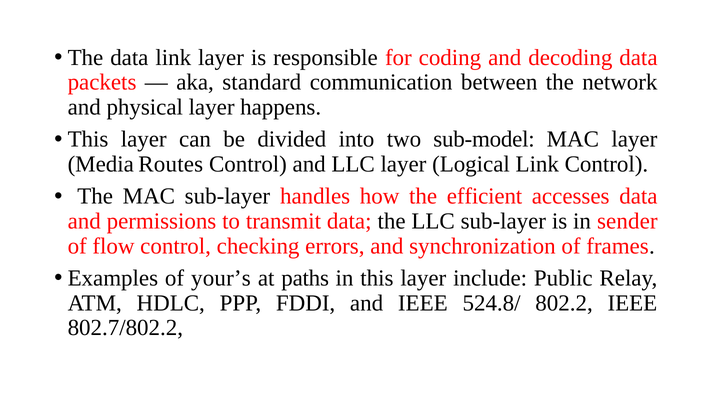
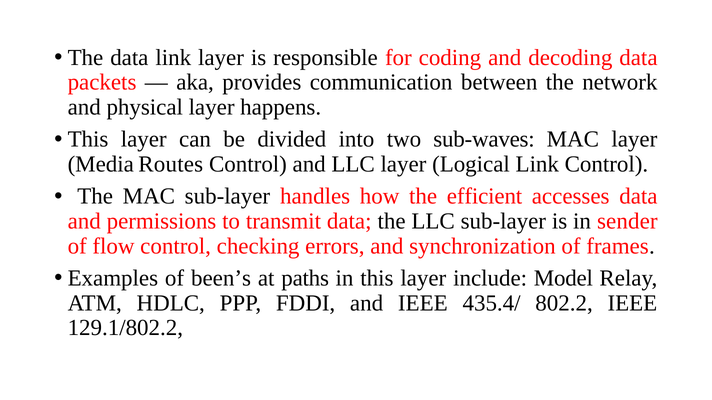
standard: standard -> provides (262, 82)
sub-model: sub-model -> sub-waves (484, 139)
your’s: your’s -> been’s (221, 279)
Public: Public -> Model (563, 279)
524.8/: 524.8/ -> 435.4/ (492, 303)
802.7/802.2: 802.7/802.2 -> 129.1/802.2 (125, 328)
